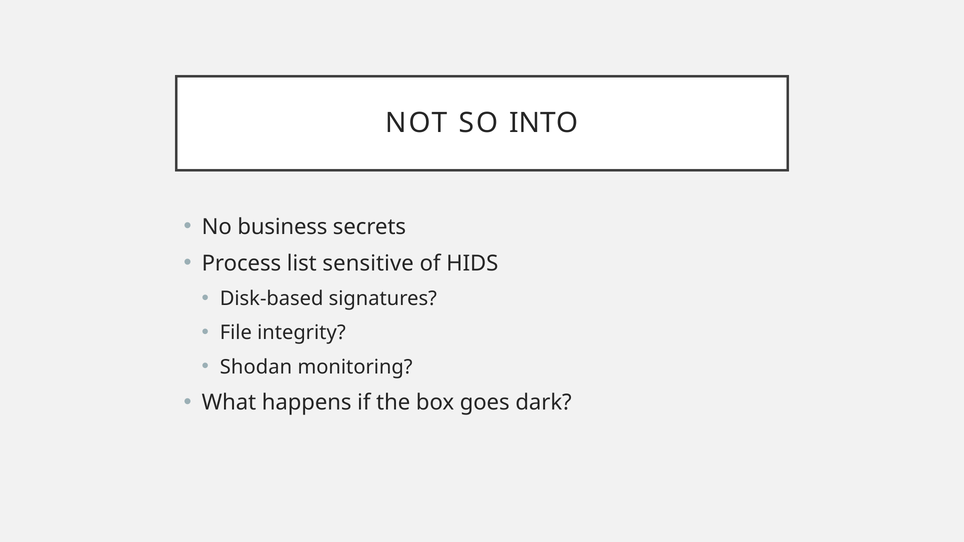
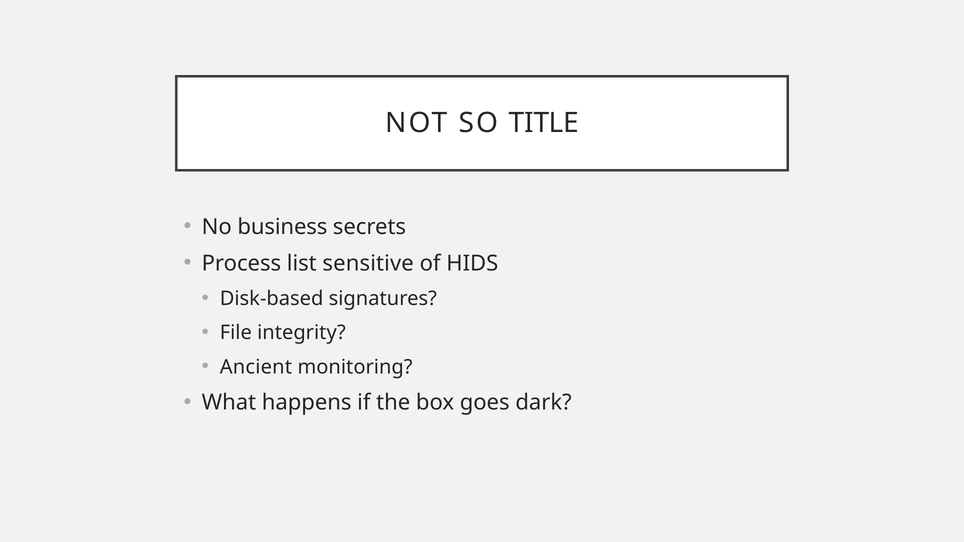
INTO: INTO -> TITLE (544, 123)
Shodan: Shodan -> Ancient (256, 367)
